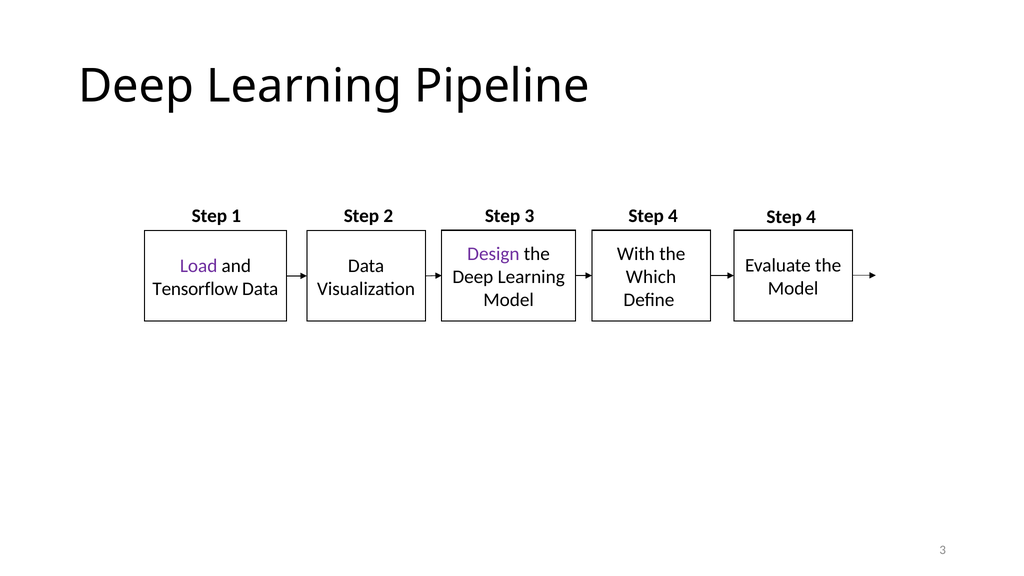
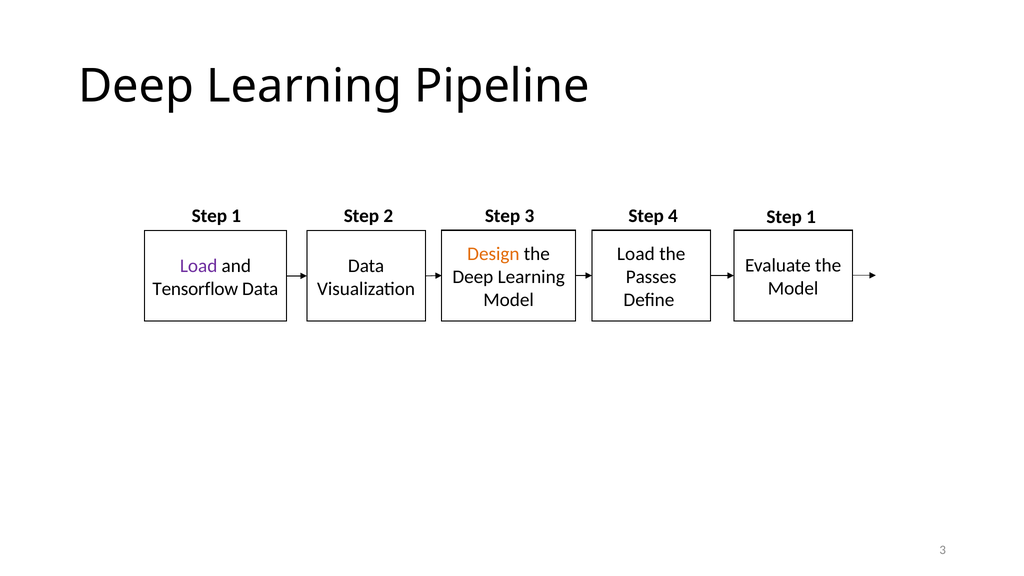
4 Step 4: 4 -> 1 (811, 217)
Design colour: purple -> orange (493, 254)
With: With -> Load (636, 254)
Which: Which -> Passes (651, 277)
